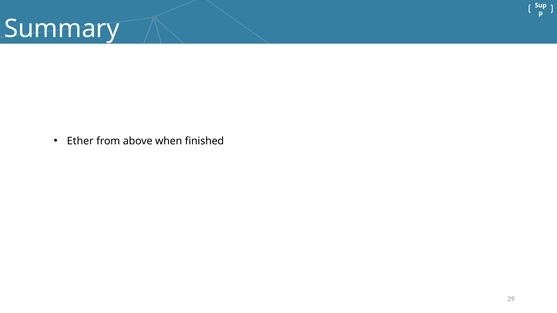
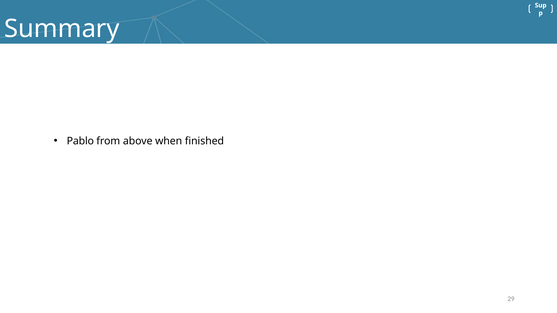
Ether: Ether -> Pablo (80, 141)
